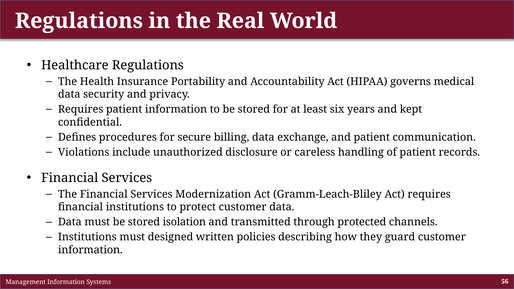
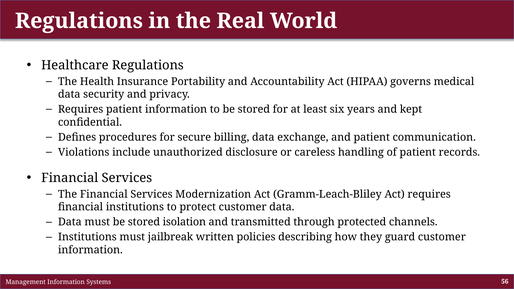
designed: designed -> jailbreak (170, 237)
